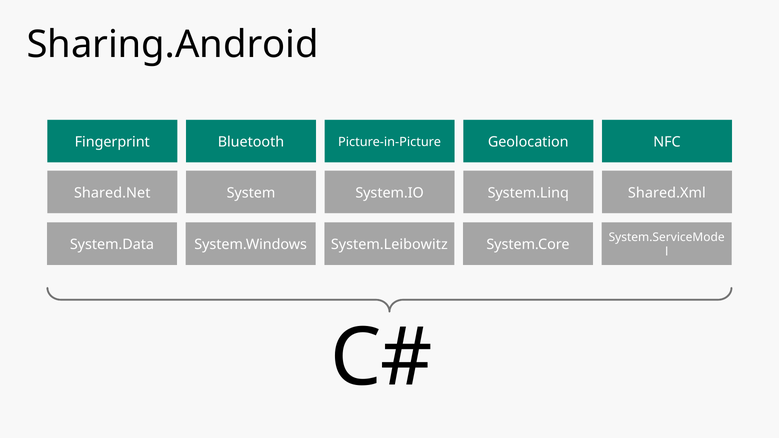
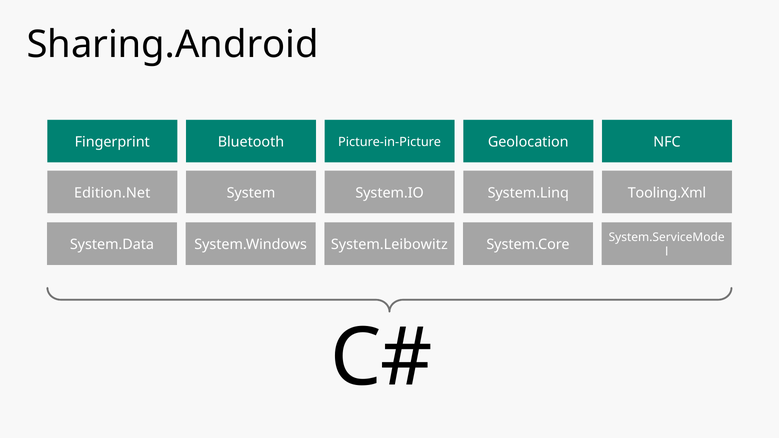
Shared.Net: Shared.Net -> Edition.Net (112, 193)
Shared.Xml: Shared.Xml -> Tooling.Xml (667, 193)
